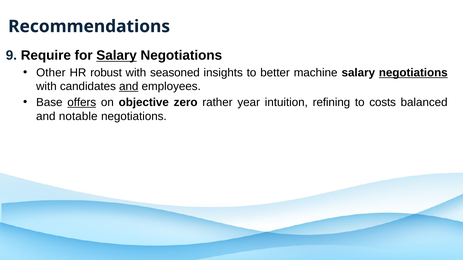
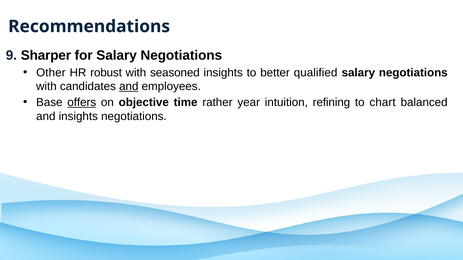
Require: Require -> Sharper (46, 56)
Salary underline: present -> none (117, 56)
machine: machine -> qualified (316, 73)
negotiations underline: present -> none (413, 73)
zero: zero -> time (186, 103)
costs: costs -> chart (383, 103)
and notable: notable -> insights (78, 117)
